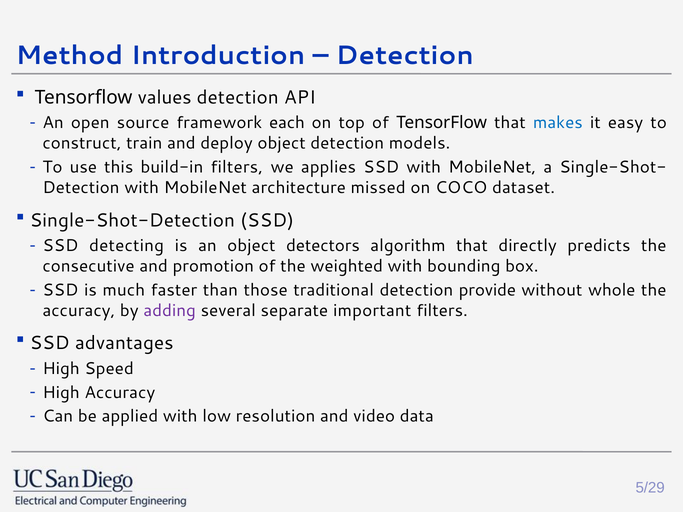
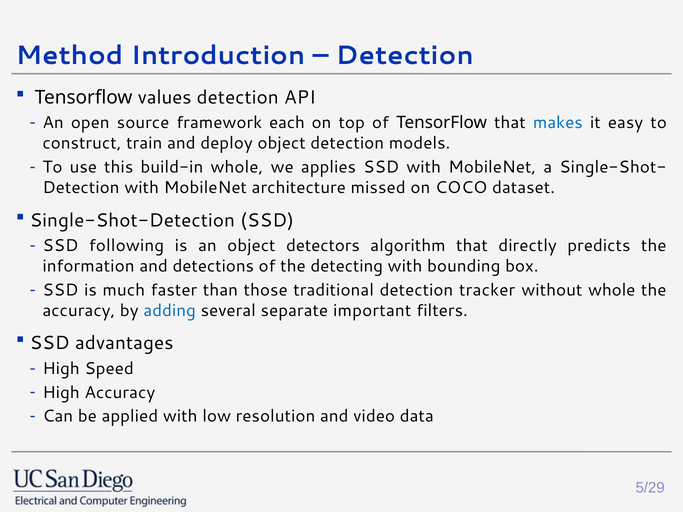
build-in filters: filters -> whole (237, 167)
detecting: detecting -> following (127, 246)
consecutive: consecutive -> information (88, 266)
promotion: promotion -> detections (213, 266)
weighted: weighted -> detecting (347, 266)
provide: provide -> tracker (487, 290)
adding colour: purple -> blue (170, 311)
